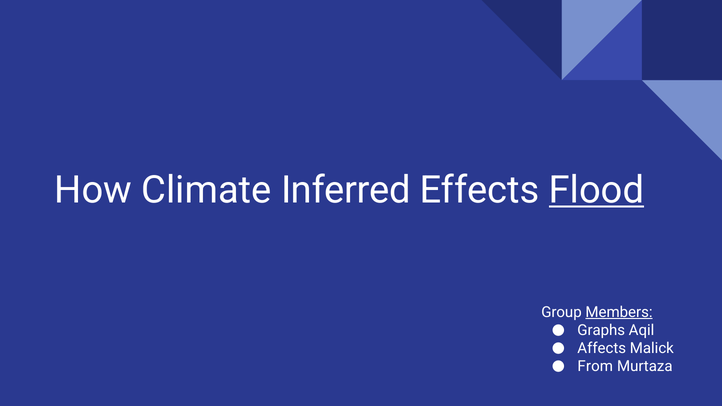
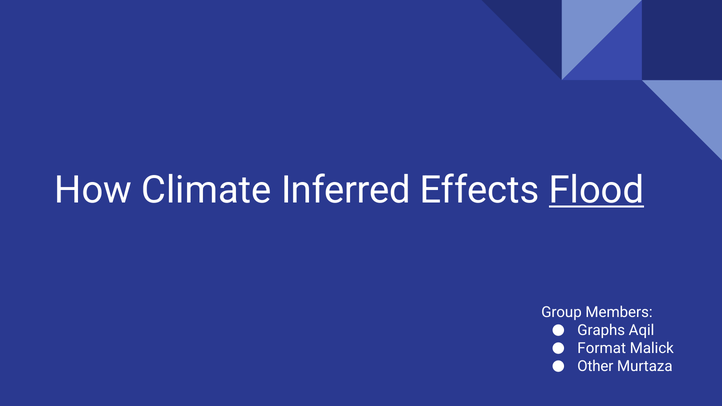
Members underline: present -> none (619, 312)
Affects: Affects -> Format (602, 348)
From: From -> Other (595, 366)
